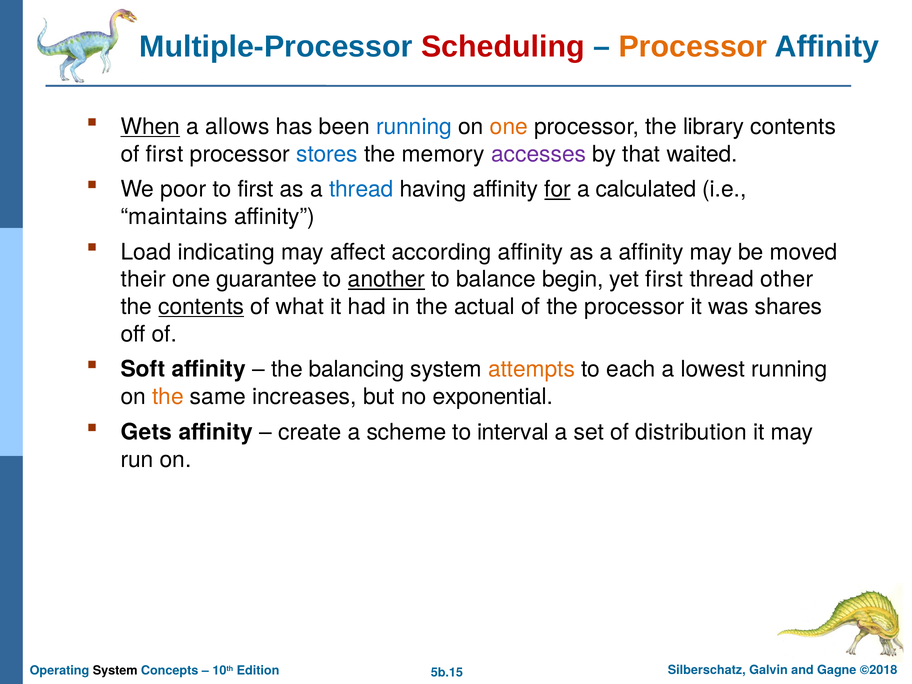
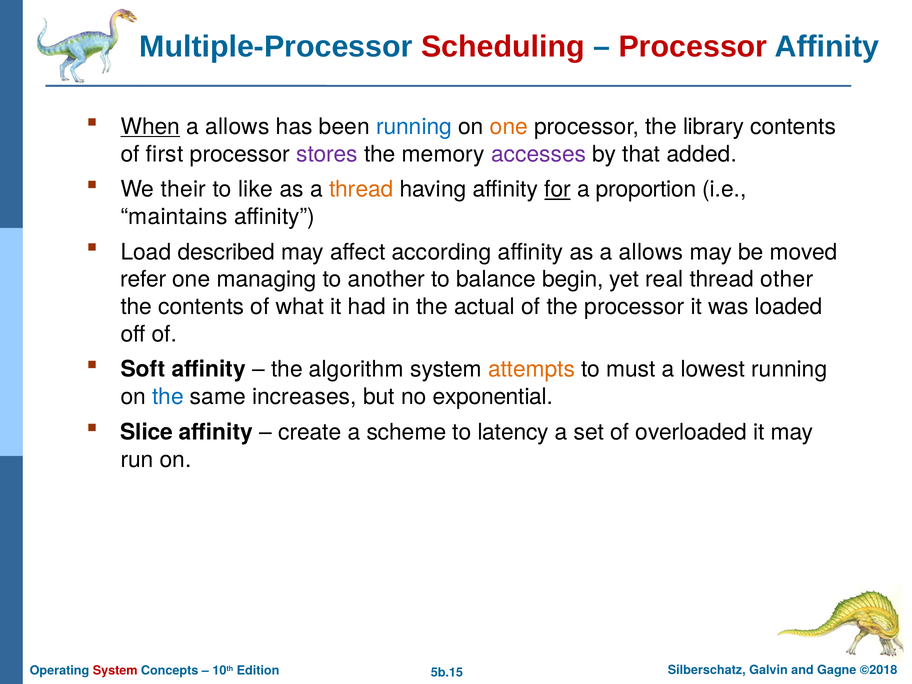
Processor colour: orange -> red (693, 47)
stores colour: blue -> purple (327, 154)
waited: waited -> added (702, 154)
poor: poor -> their (183, 189)
to first: first -> like (256, 189)
thread colour: blue -> orange (361, 189)
calculated: calculated -> proportion (646, 189)
indicating: indicating -> described (226, 252)
as a affinity: affinity -> allows (651, 252)
their: their -> refer (143, 279)
guarantee: guarantee -> managing (267, 279)
another underline: present -> none (386, 279)
yet first: first -> real (664, 279)
contents underline: present -> none (201, 307)
shares: shares -> loaded (789, 307)
balancing: balancing -> algorithm (356, 369)
each: each -> must (631, 369)
the colour: orange -> blue (168, 397)
Gets: Gets -> Slice (147, 432)
interval: interval -> latency (513, 432)
distribution: distribution -> overloaded (691, 432)
System colour: black -> red (115, 671)
